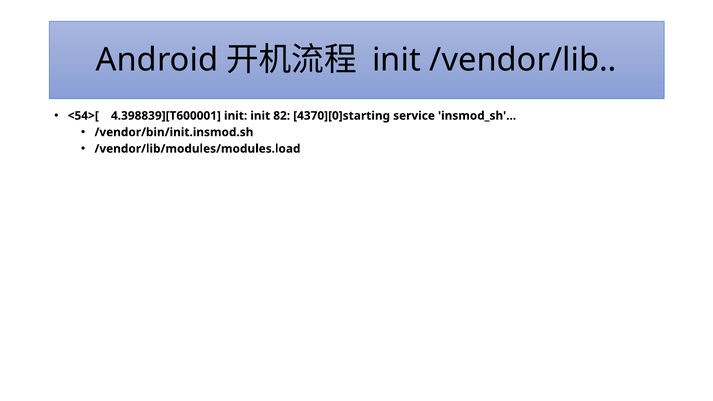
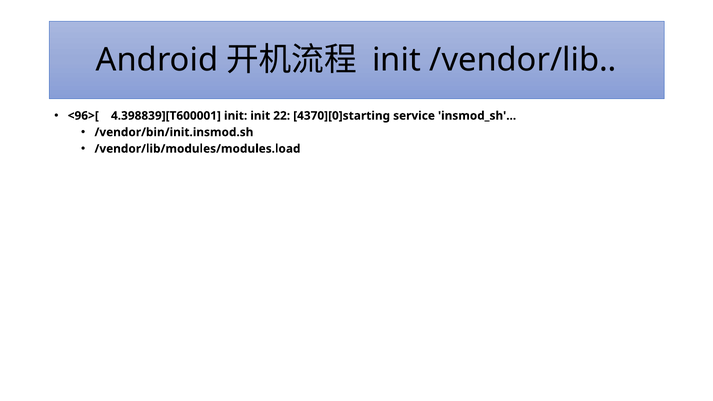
<54>[: <54>[ -> <96>[ (83, 116)
82: 82 -> 22 (282, 116)
